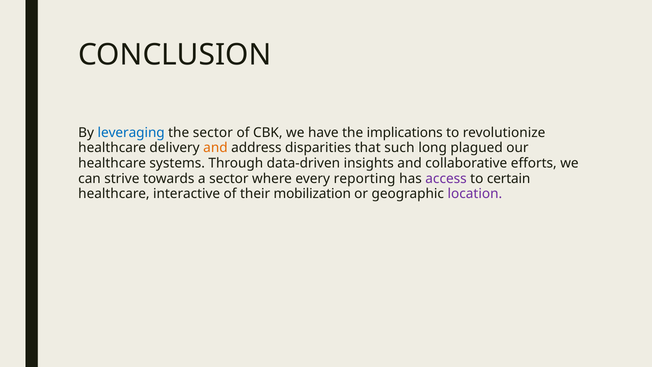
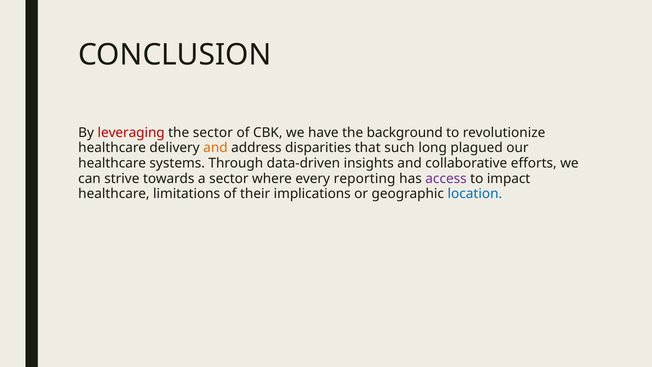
leveraging colour: blue -> red (131, 132)
implications: implications -> background (405, 132)
certain: certain -> impact (509, 178)
interactive: interactive -> limitations (187, 194)
mobilization: mobilization -> implications (312, 194)
location colour: purple -> blue (475, 194)
